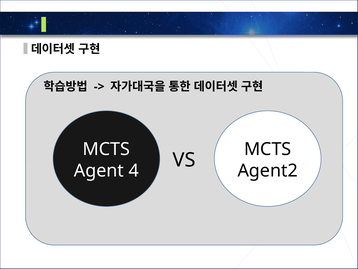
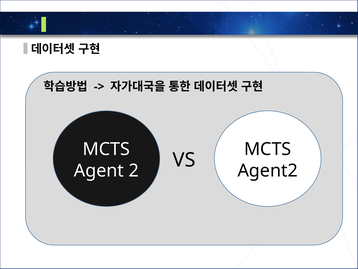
4: 4 -> 2 (134, 170)
